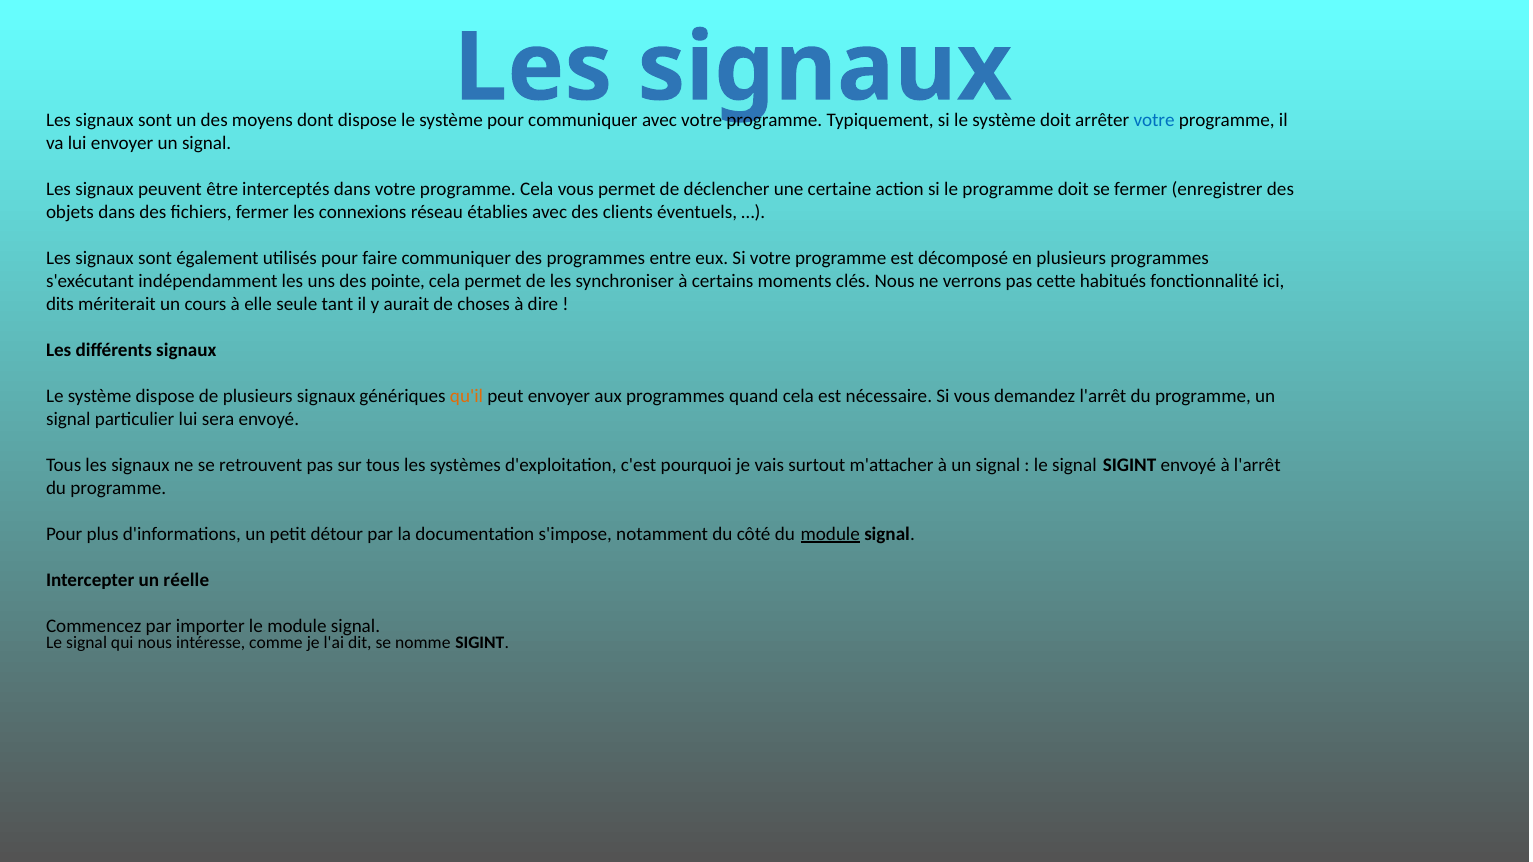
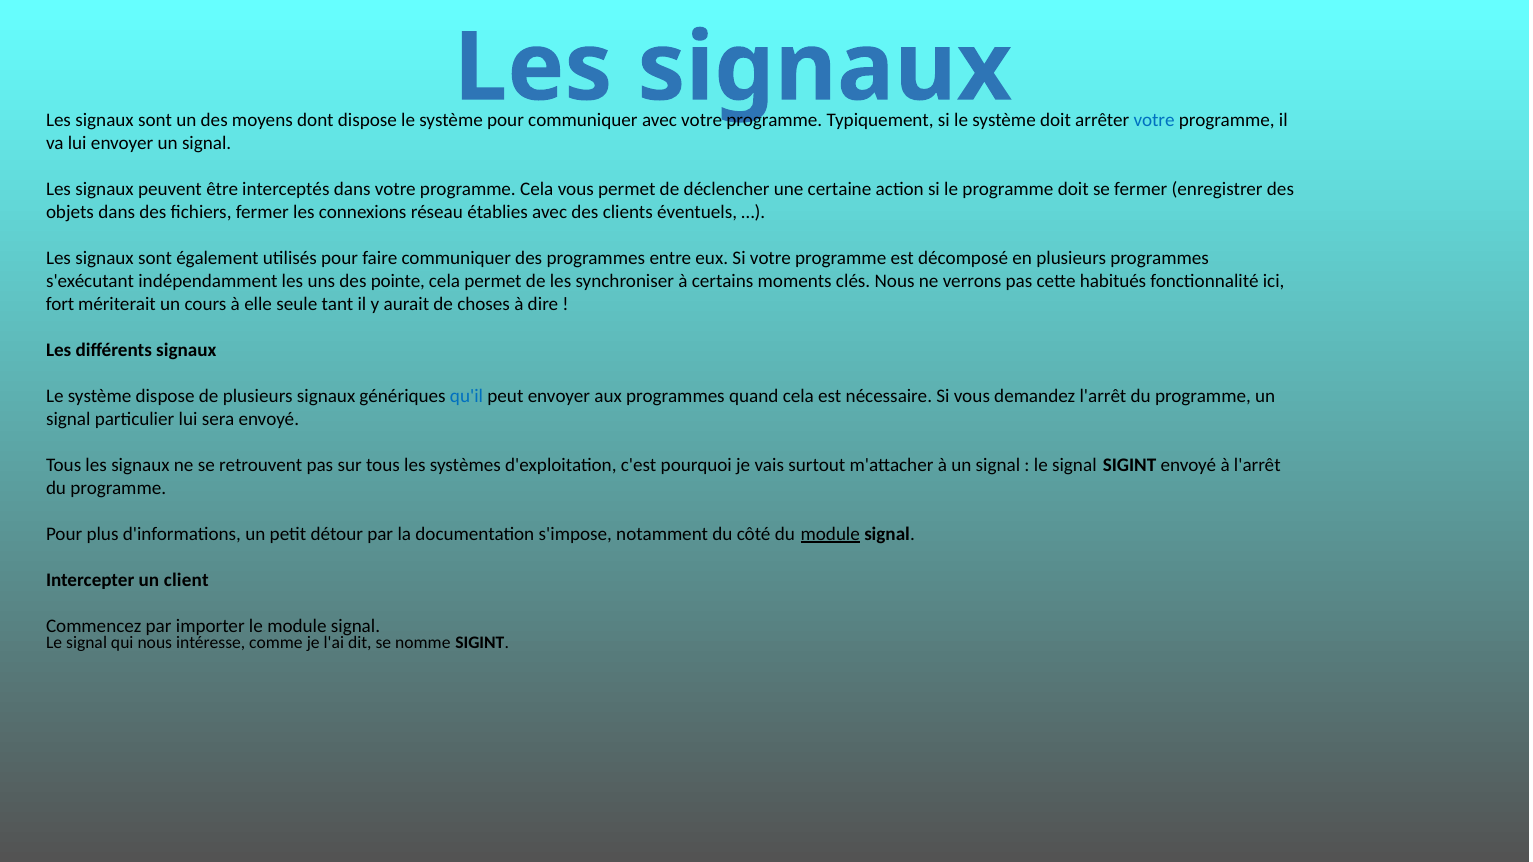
dits: dits -> fort (60, 304)
qu'il colour: orange -> blue (467, 396)
réelle: réelle -> client (186, 581)
